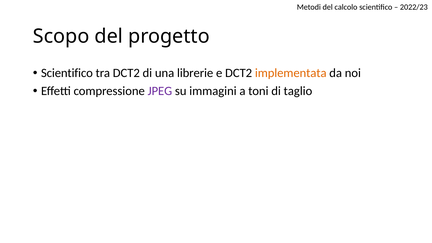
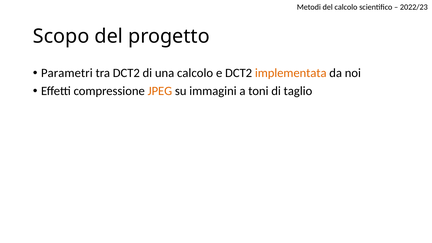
Scientifico: Scientifico -> Parametri (67, 73)
una librerie: librerie -> calcolo (195, 73)
JPEG colour: purple -> orange (160, 91)
